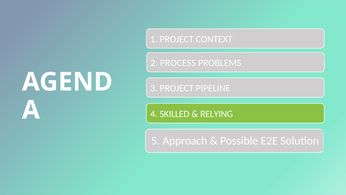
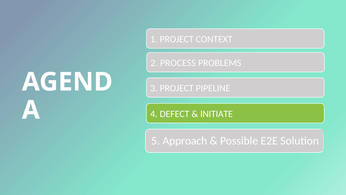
SKILLED: SKILLED -> DEFECT (175, 114)
RELYING: RELYING -> INITIATE (217, 114)
